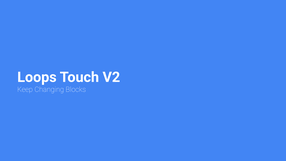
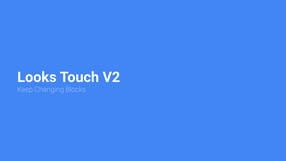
Loops: Loops -> Looks (37, 77)
